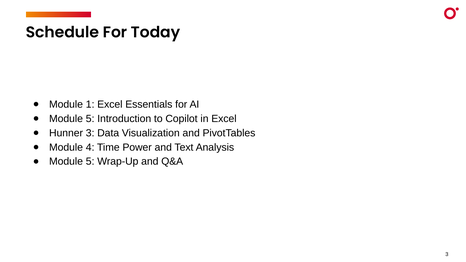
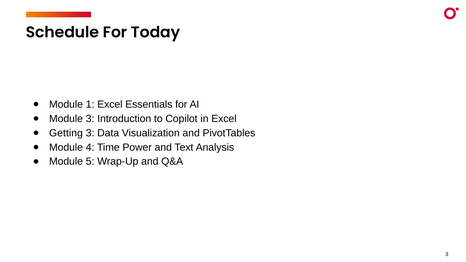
5: 5 -> 3 (90, 119)
Hunner: Hunner -> Getting (66, 133)
